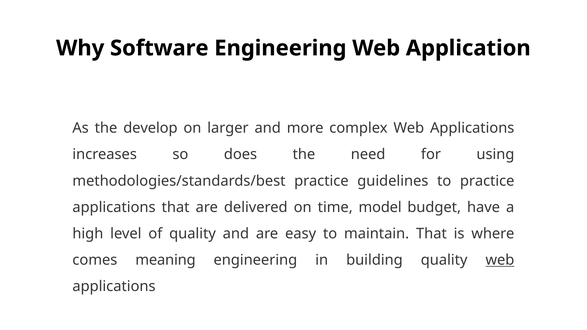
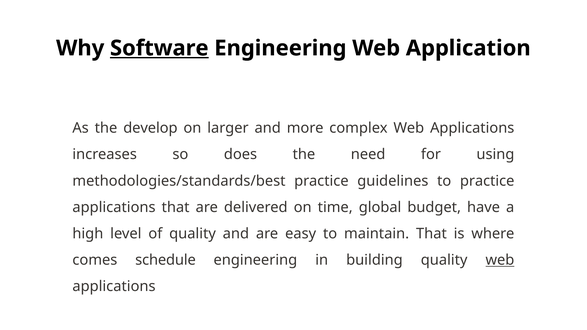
Software underline: none -> present (159, 48)
model: model -> global (380, 207)
meaning: meaning -> schedule (166, 260)
